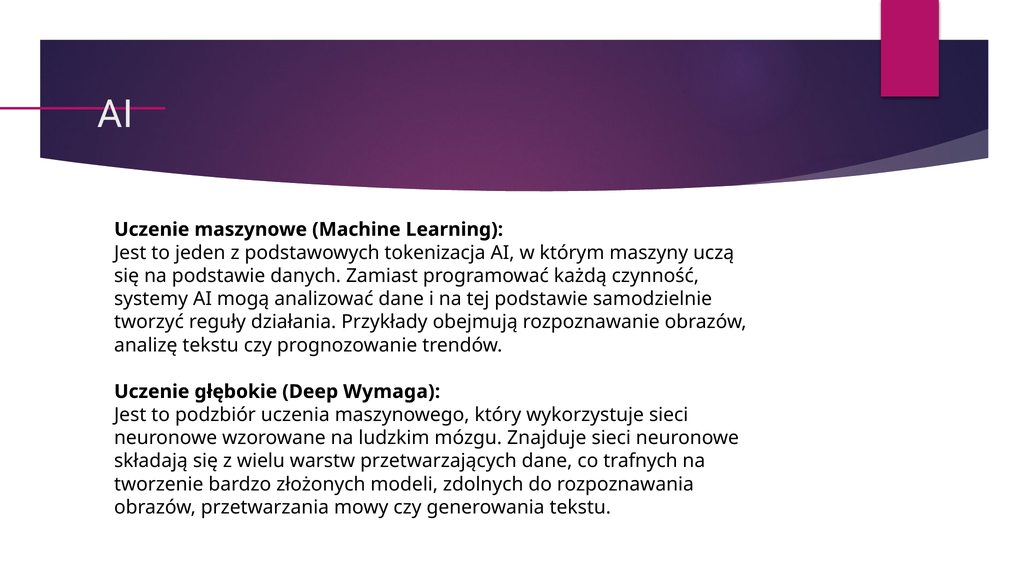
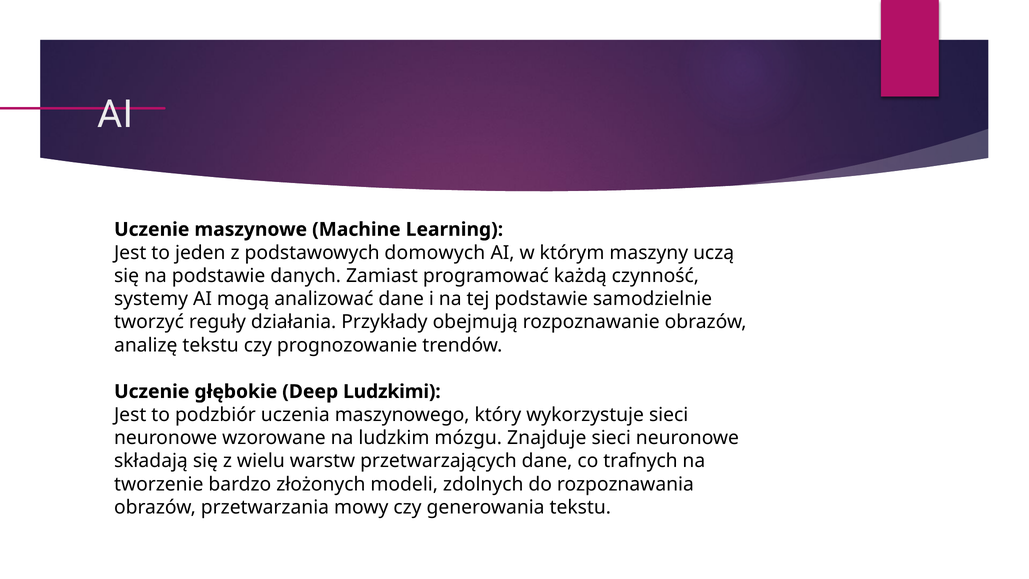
tokenizacja: tokenizacja -> domowych (435, 253)
Wymaga: Wymaga -> Ludzkimi (392, 391)
